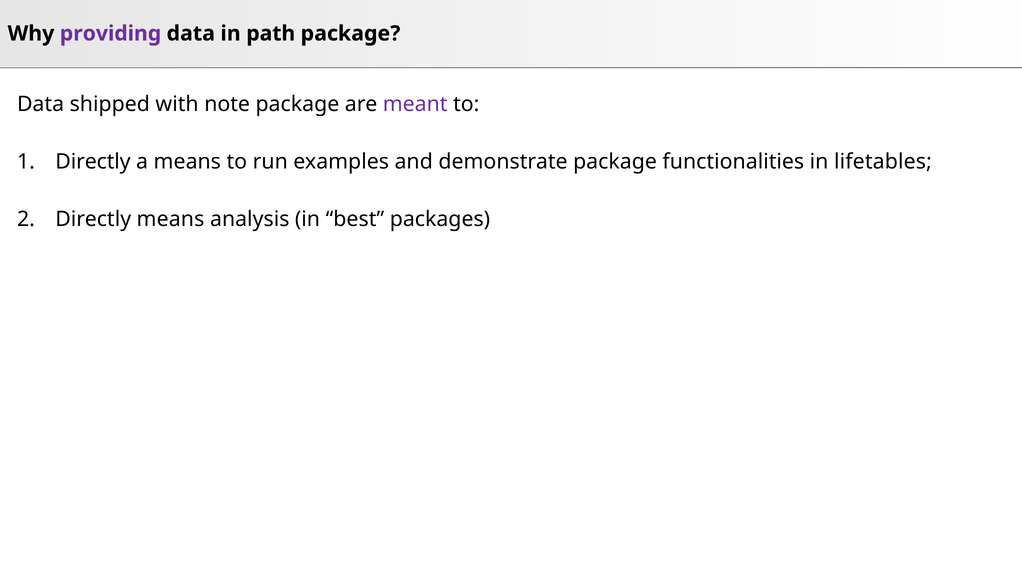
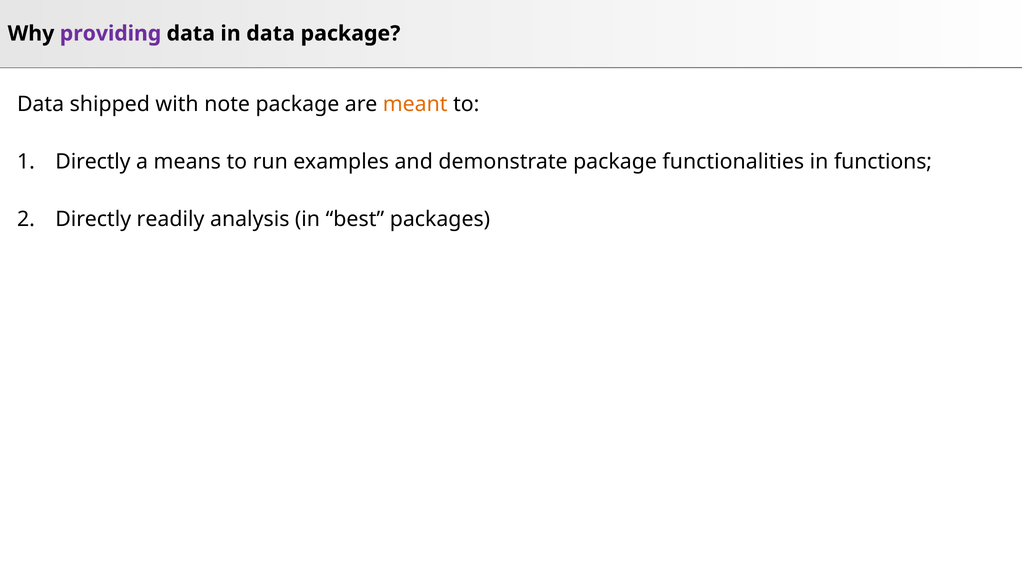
in path: path -> data (271, 33)
meant colour: purple -> orange (415, 104)
lifetables: lifetables -> functions (883, 162)
Directly means: means -> readily (171, 219)
